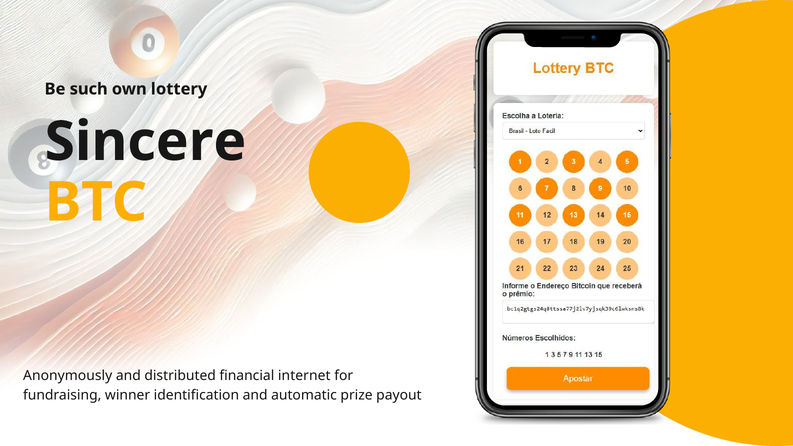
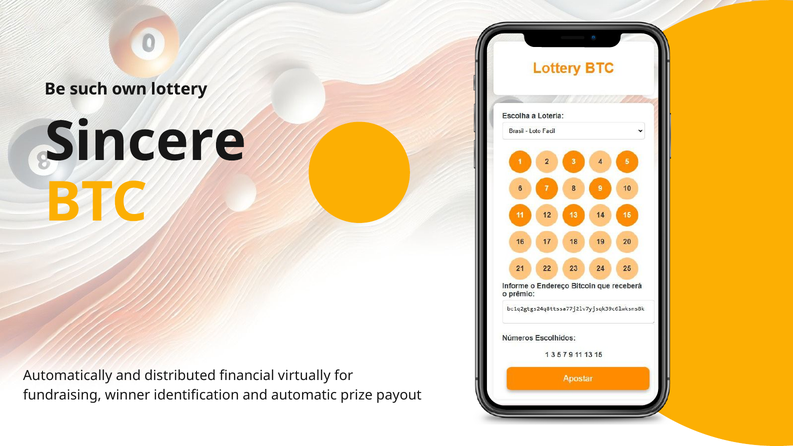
Anonymously: Anonymously -> Automatically (68, 376)
internet: internet -> virtually (304, 376)
